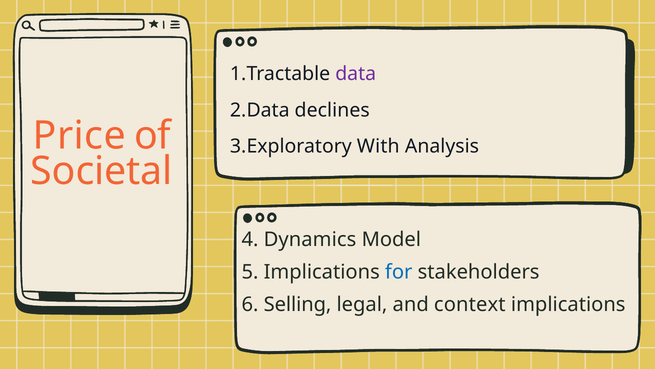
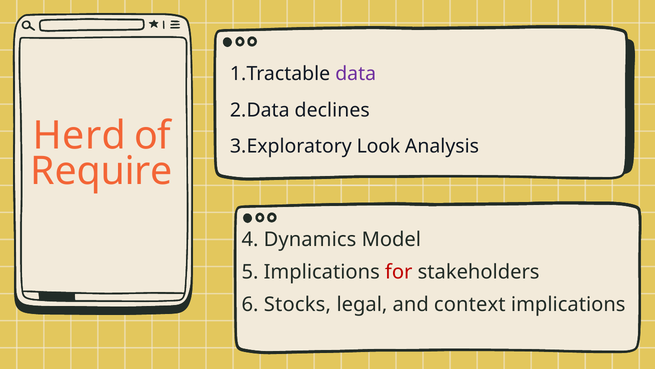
Price: Price -> Herd (79, 136)
With: With -> Look (378, 146)
Societal: Societal -> Require (102, 171)
for colour: blue -> red (399, 272)
Selling: Selling -> Stocks (297, 304)
